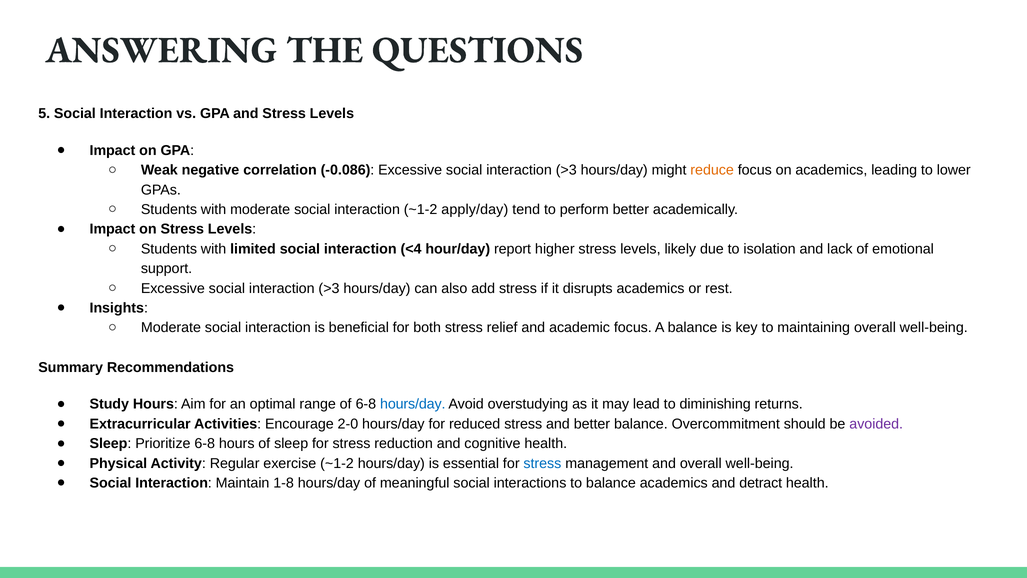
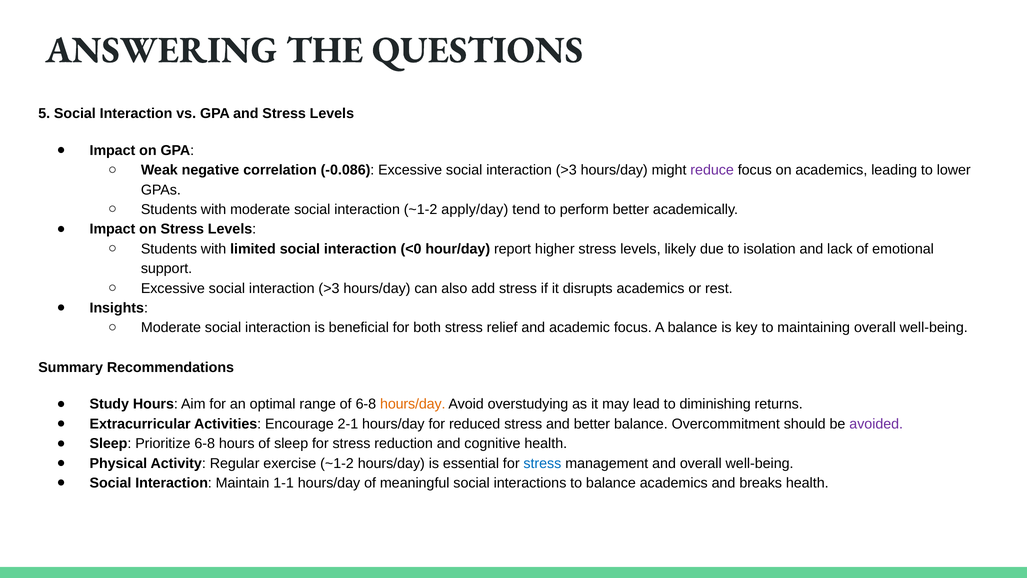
reduce colour: orange -> purple (712, 170)
<4: <4 -> <0 (411, 249)
hours/day colour: blue -> orange (413, 404)
2-0: 2-0 -> 2-1 (348, 424)
1-8: 1-8 -> 1-1 (284, 483)
detract: detract -> breaks (761, 483)
